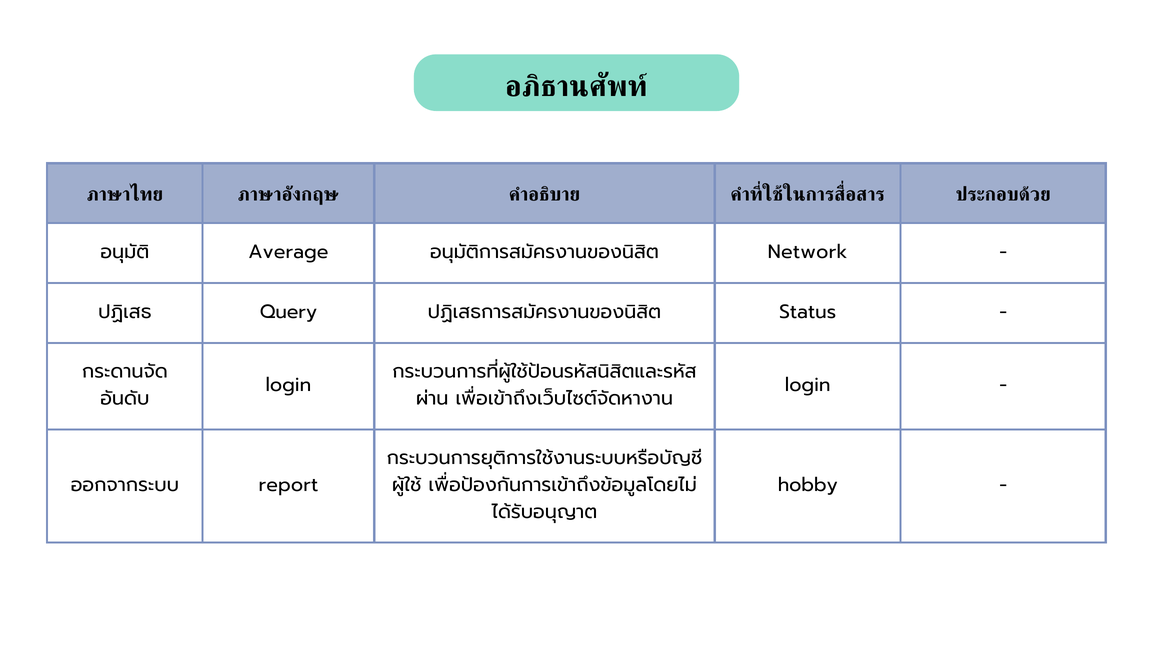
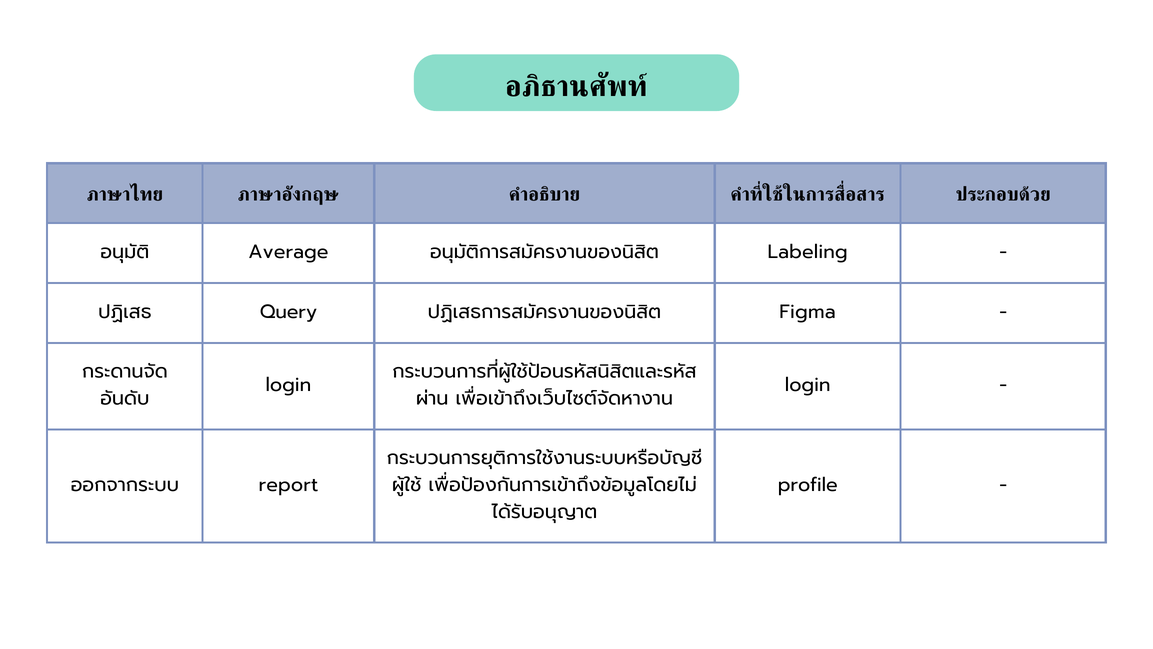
Network: Network -> Labeling (808, 252)
Status: Status -> Figma (808, 312)
hobby: hobby -> profile (808, 485)
